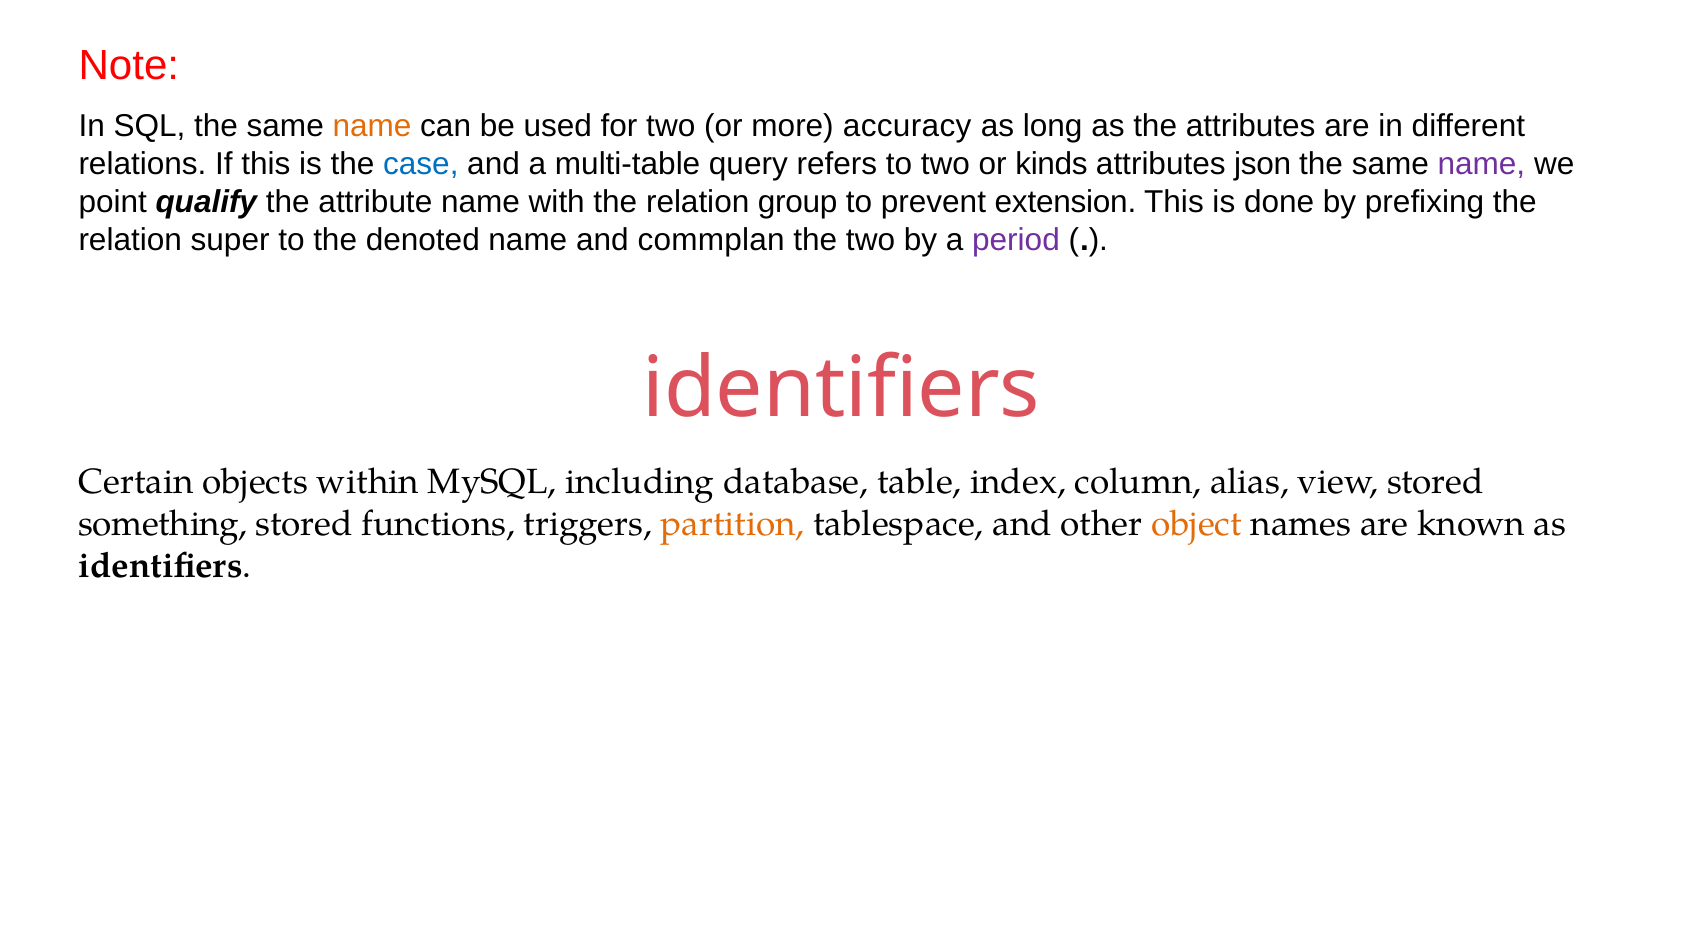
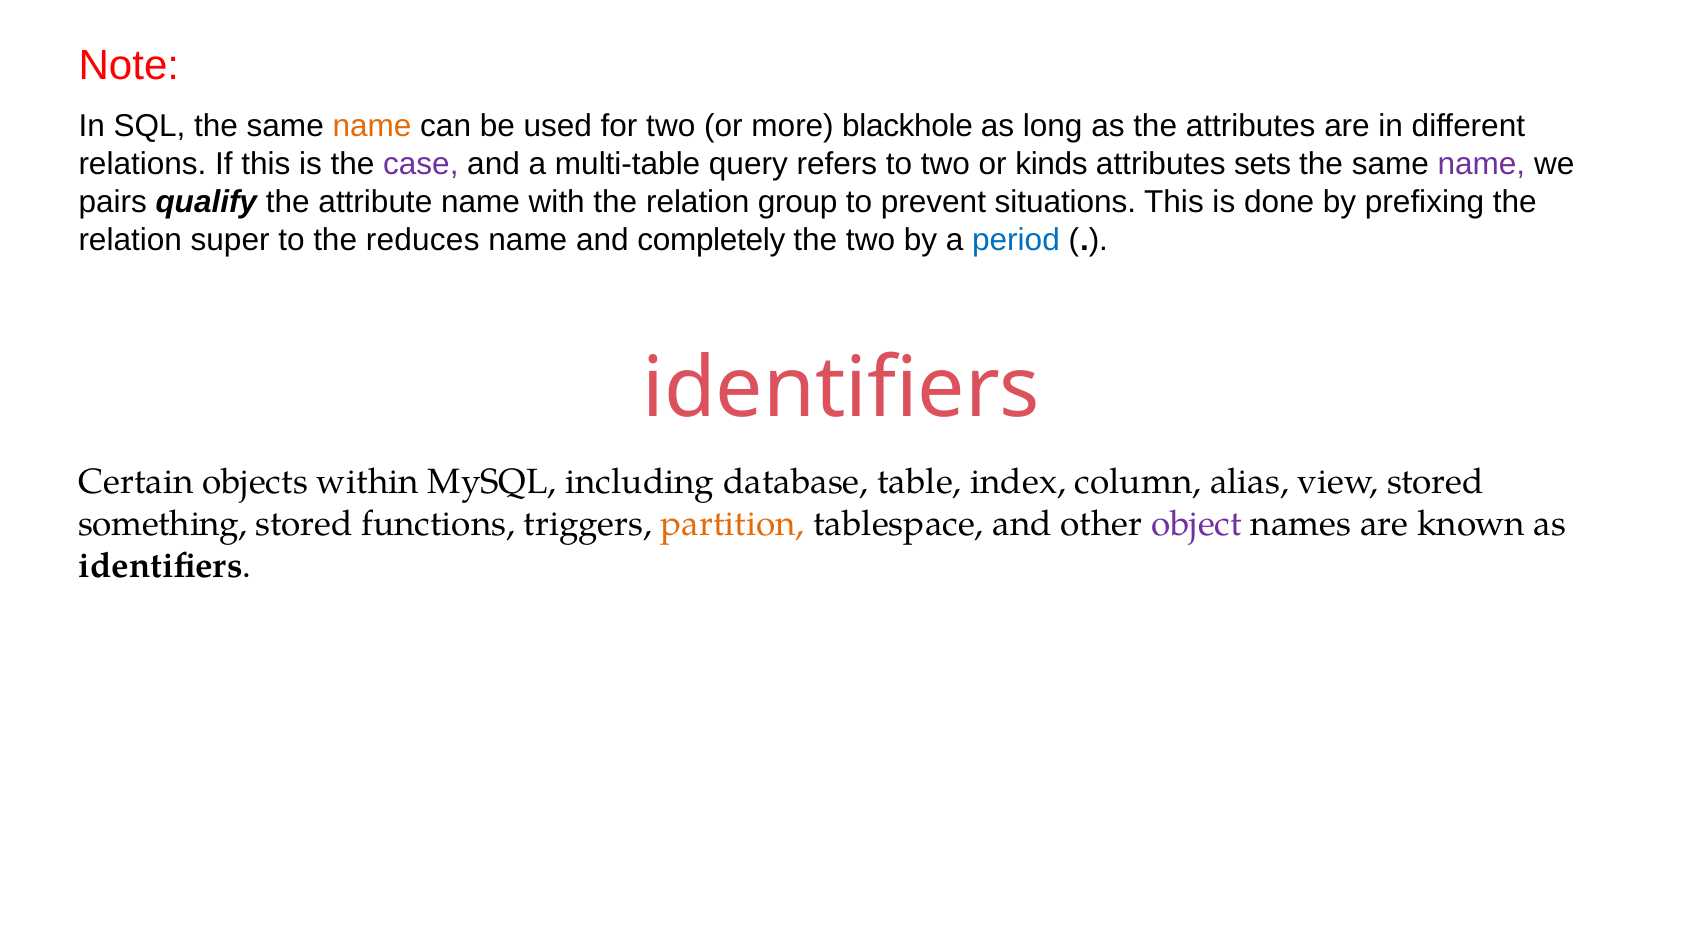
accuracy: accuracy -> blackhole (907, 126)
case colour: blue -> purple (421, 164)
json: json -> sets (1263, 164)
point: point -> pairs (113, 202)
extension: extension -> situations (1065, 202)
denoted: denoted -> reduces (423, 240)
commplan: commplan -> completely (711, 240)
period colour: purple -> blue (1016, 240)
object colour: orange -> purple (1197, 524)
